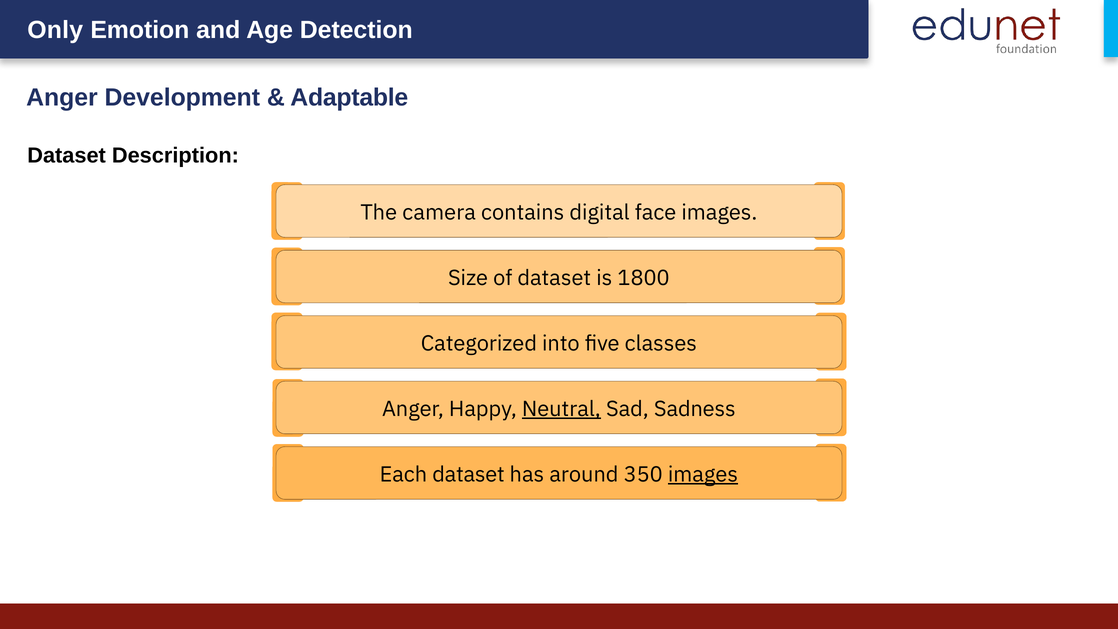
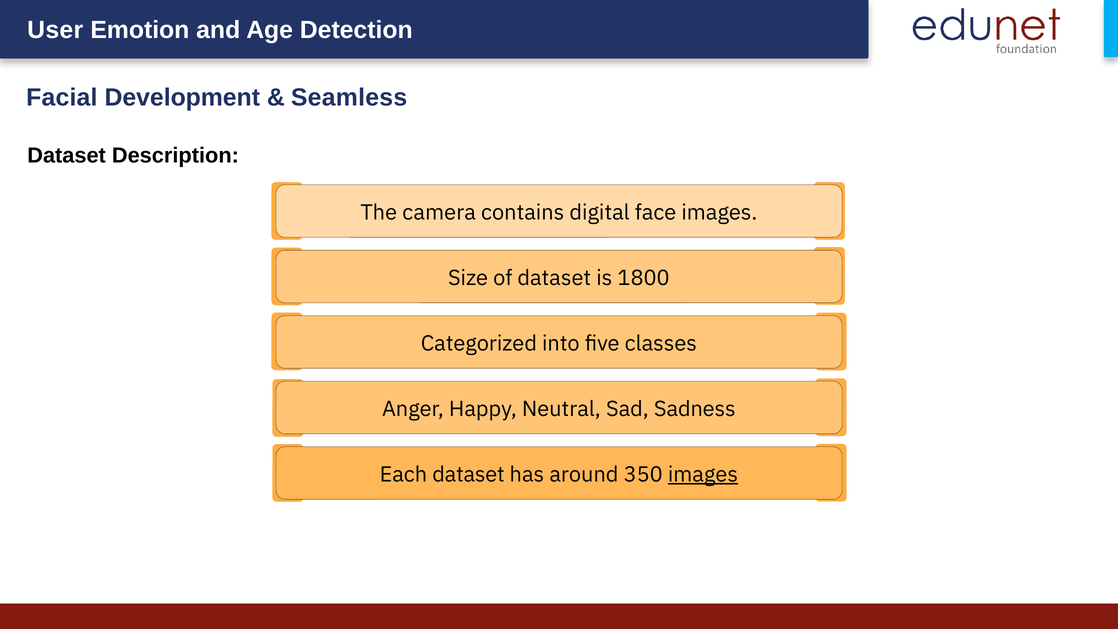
Only: Only -> User (55, 30)
Anger: Anger -> Facial (62, 98)
Adaptable: Adaptable -> Seamless (349, 98)
Neutral underline: present -> none (561, 409)
